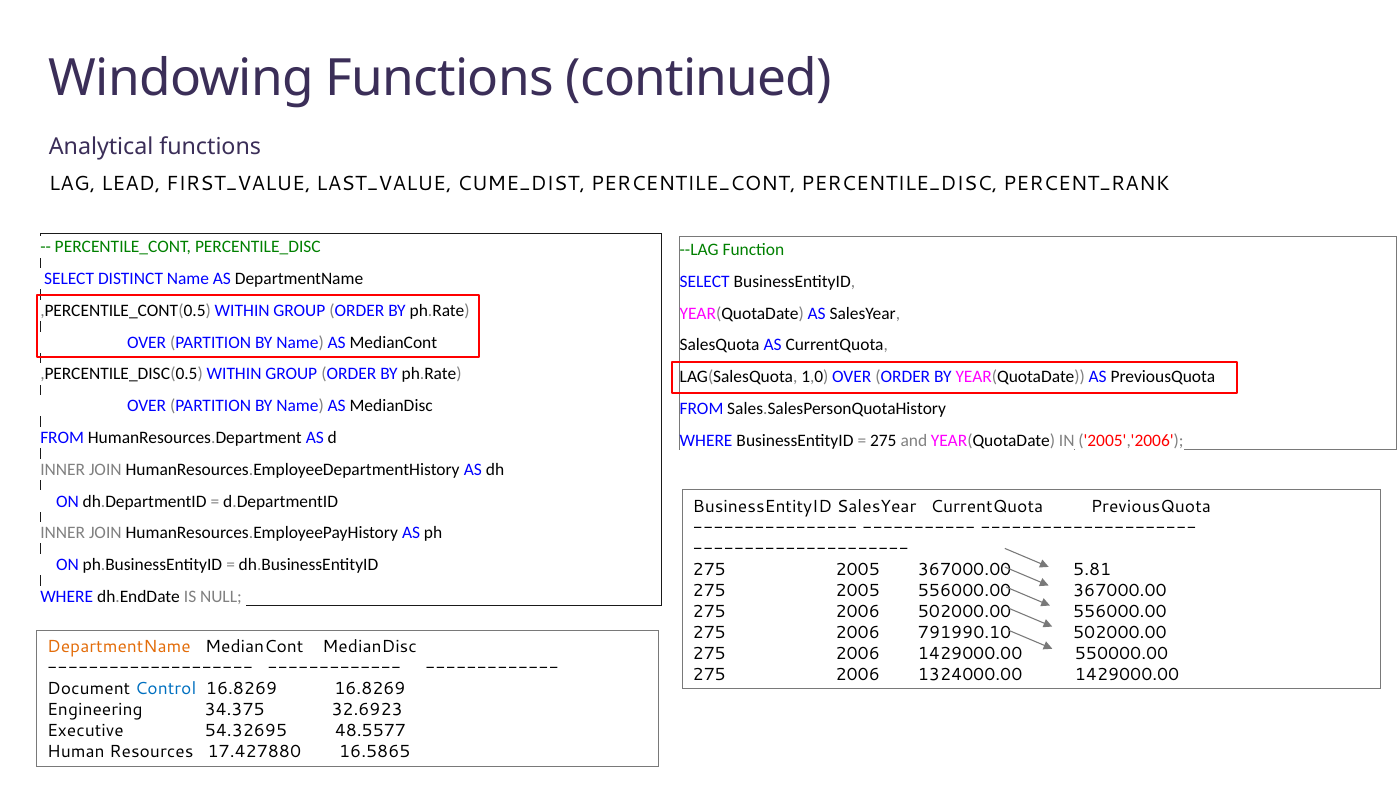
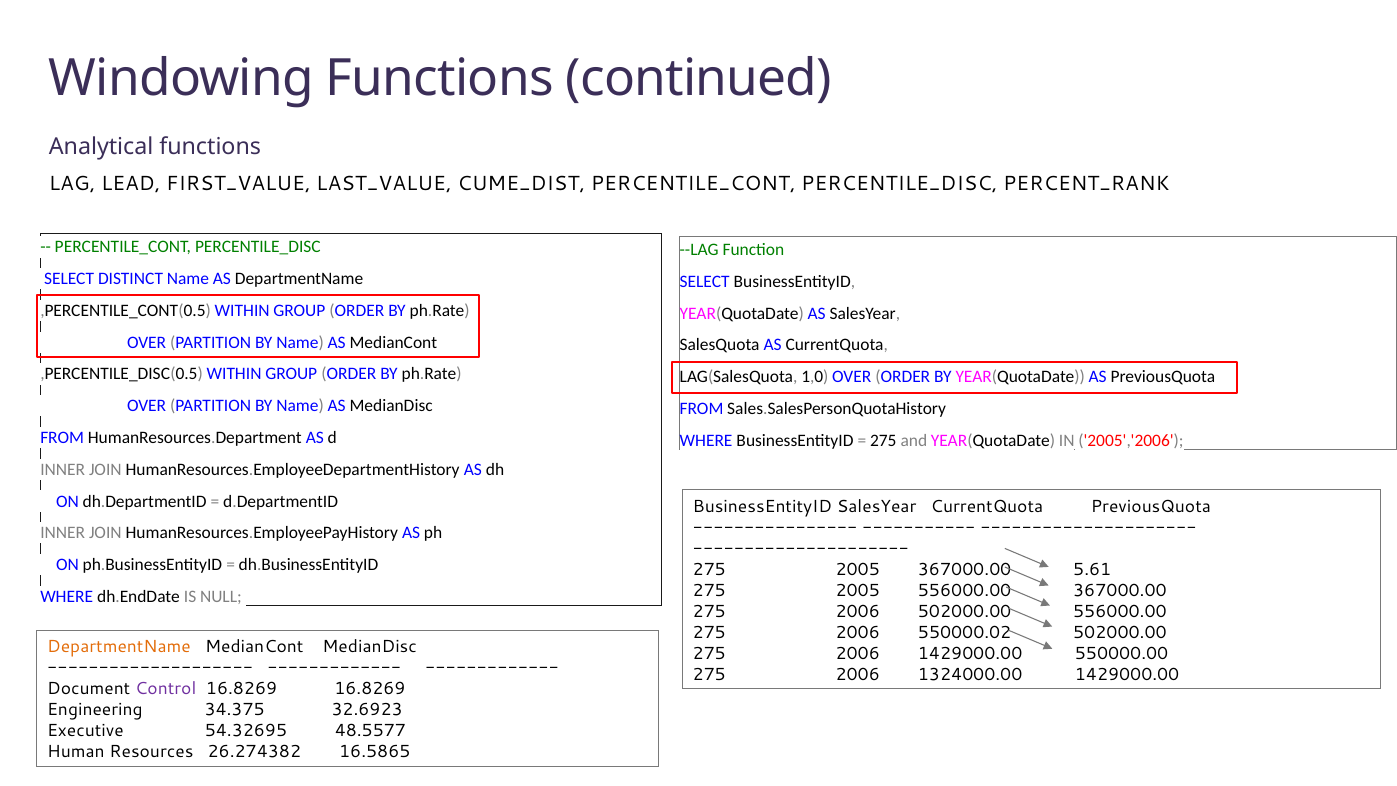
5.81: 5.81 -> 5.61 (1092, 569)
791990.10: 791990.10 -> 550000.02 (965, 632)
Control colour: blue -> purple (166, 689)
17.427880: 17.427880 -> 26.274382 (254, 752)
